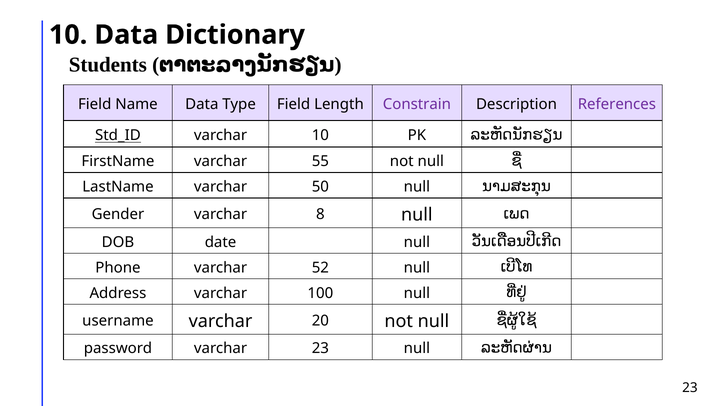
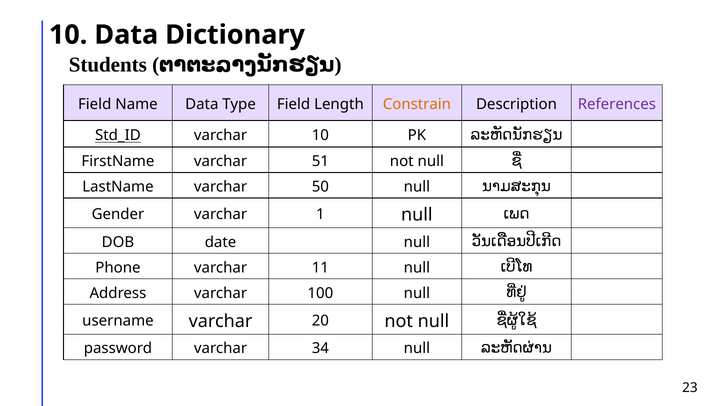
Constrain colour: purple -> orange (417, 104)
55: 55 -> 51 (320, 161)
8: 8 -> 1 (320, 214)
52: 52 -> 11 (320, 267)
varchar 23: 23 -> 34 (320, 348)
